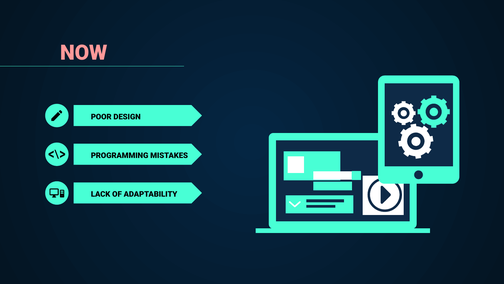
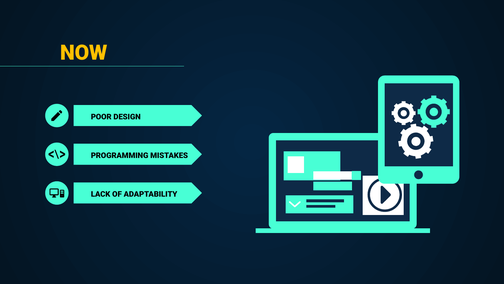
NOW colour: pink -> yellow (84, 53)
